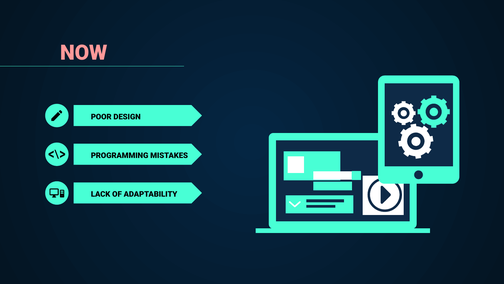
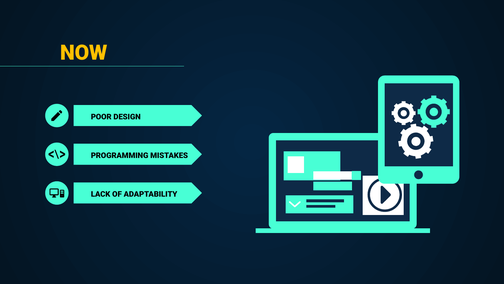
NOW colour: pink -> yellow (84, 53)
